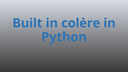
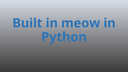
colère: colère -> meow (81, 23)
